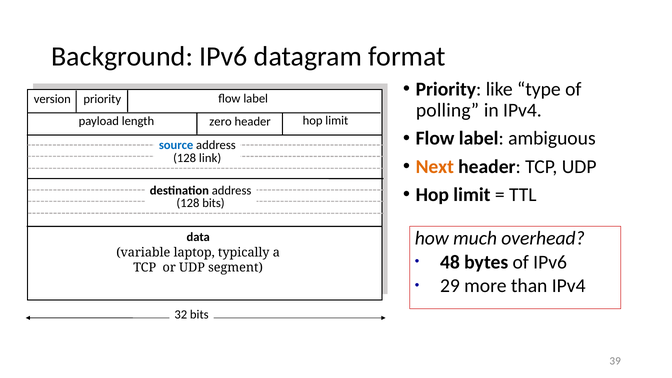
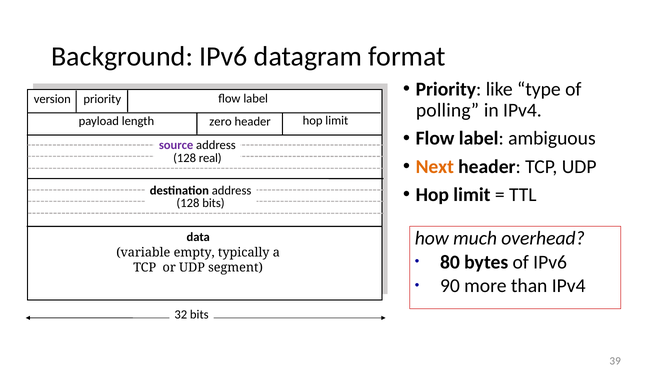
source colour: blue -> purple (176, 145)
link: link -> real (210, 158)
laptop: laptop -> empty (194, 252)
48: 48 -> 80 (450, 262)
29: 29 -> 90 (450, 286)
